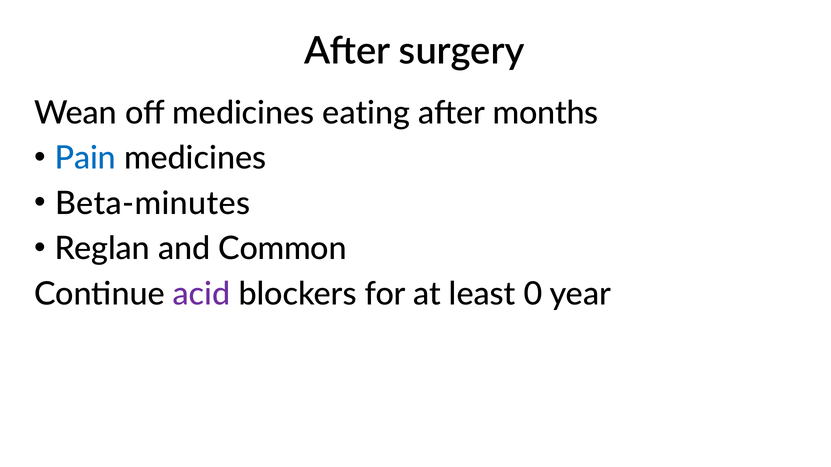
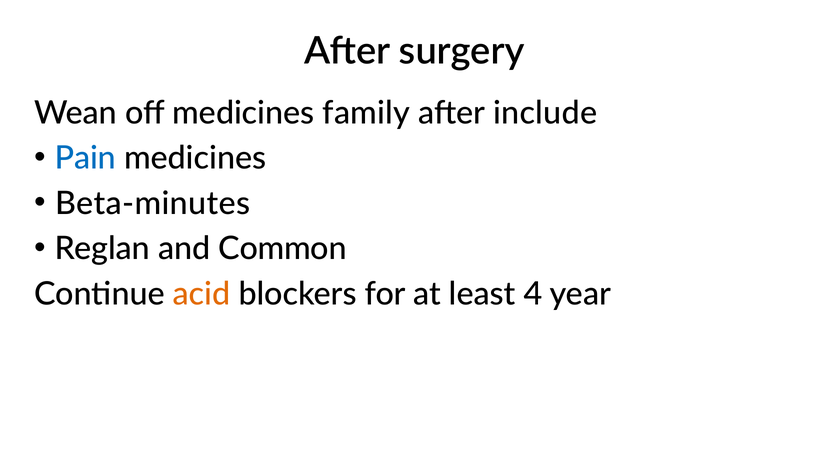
eating: eating -> family (366, 113)
months: months -> include (545, 113)
acid colour: purple -> orange (202, 294)
0: 0 -> 4 (533, 294)
